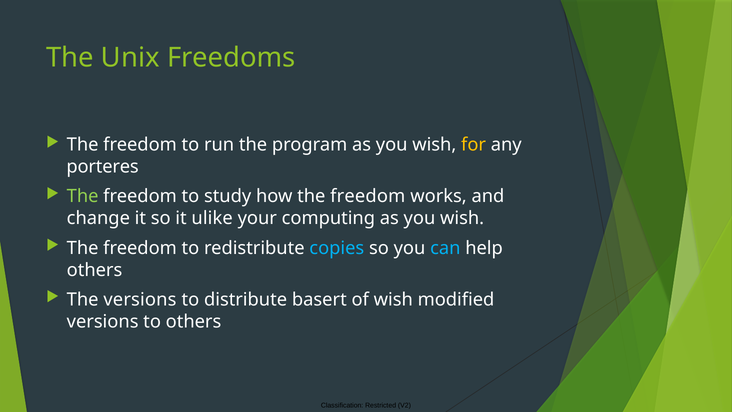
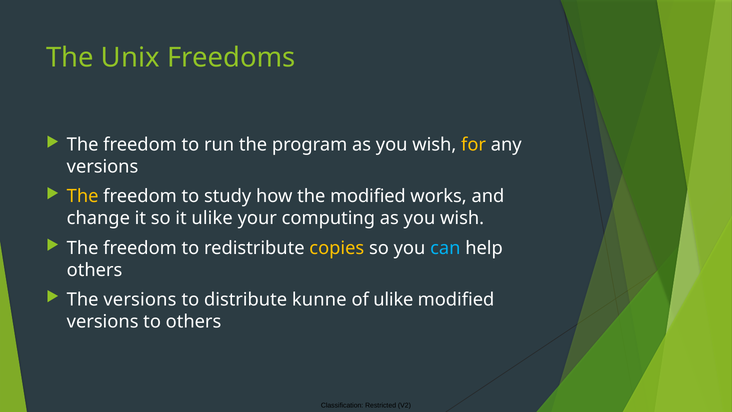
porteres: porteres -> versions (103, 167)
The colour: light green -> yellow (83, 196)
how the freedom: freedom -> modified (368, 196)
copies colour: light blue -> yellow (337, 248)
basert: basert -> kunne (319, 299)
of wish: wish -> ulike (393, 299)
